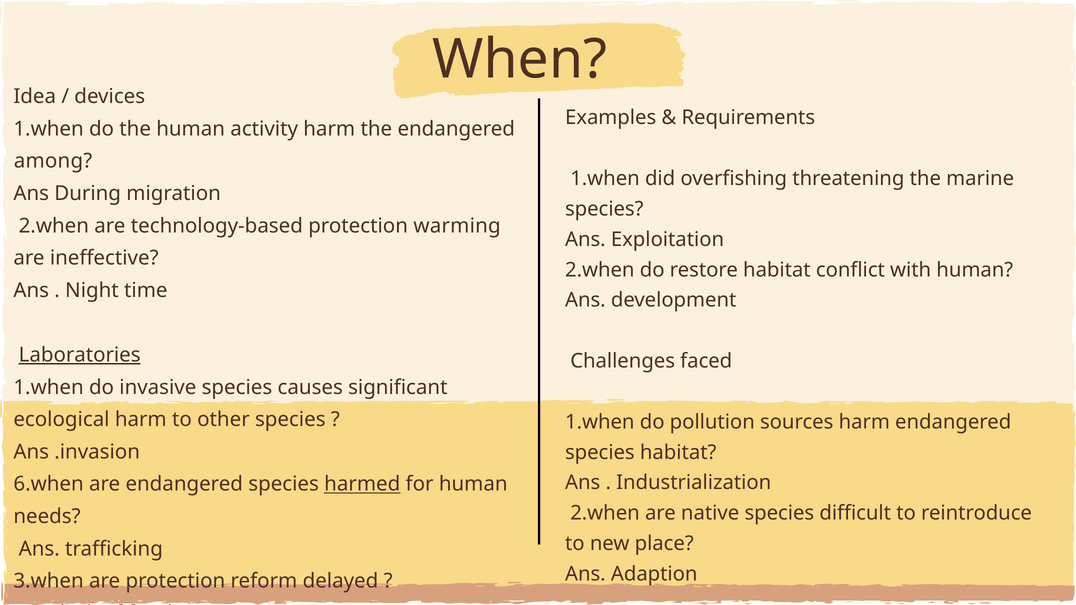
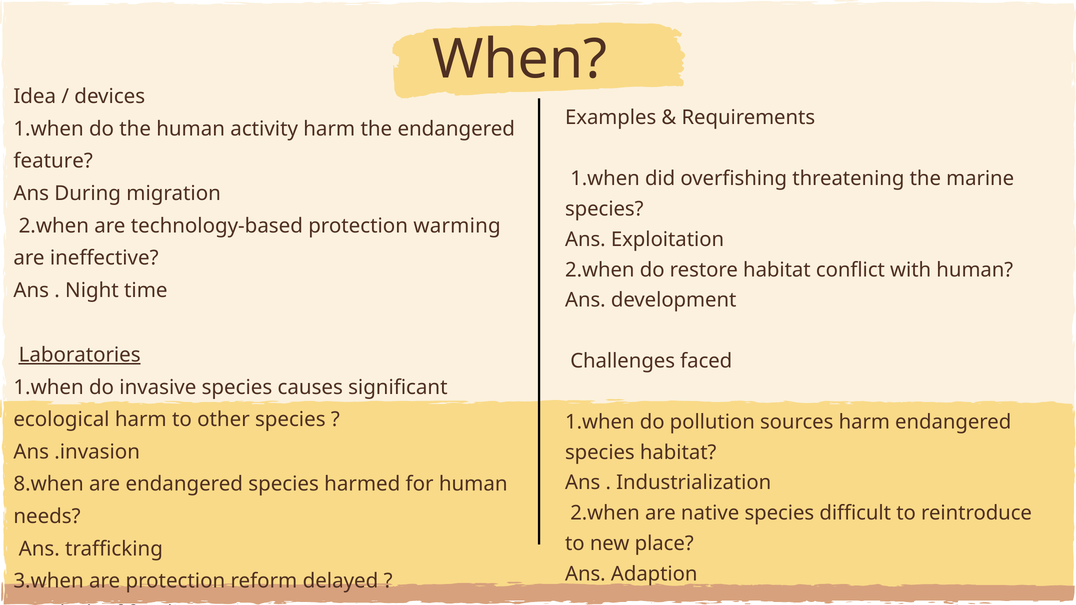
among: among -> feature (53, 161)
6.when: 6.when -> 8.when (49, 484)
harmed underline: present -> none (362, 484)
